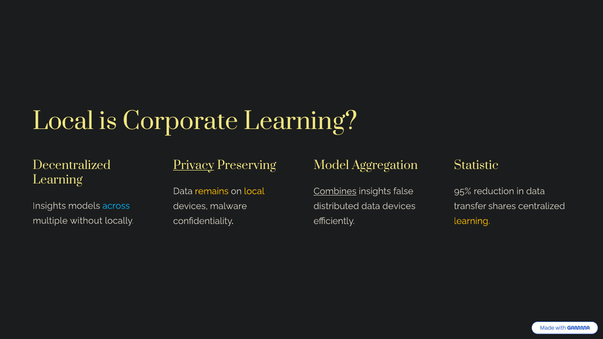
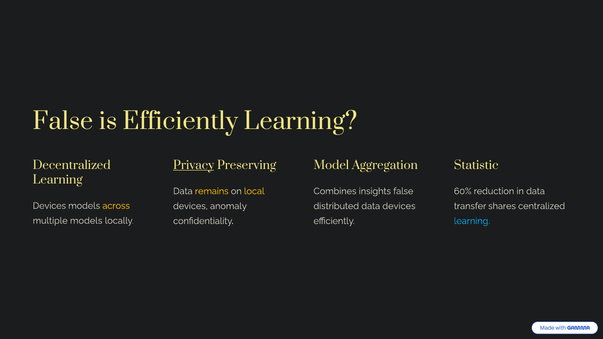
Local: Local -> False (63, 121)
is Corporate: Corporate -> Efficiently (180, 121)
Combines underline: present -> none (335, 191)
95%: 95% -> 60% (463, 191)
Insights: Insights -> Devices (49, 206)
across colour: light blue -> yellow (116, 206)
malware: malware -> anomaly (228, 206)
multiple without: without -> models (86, 221)
learning colour: yellow -> light blue (472, 221)
